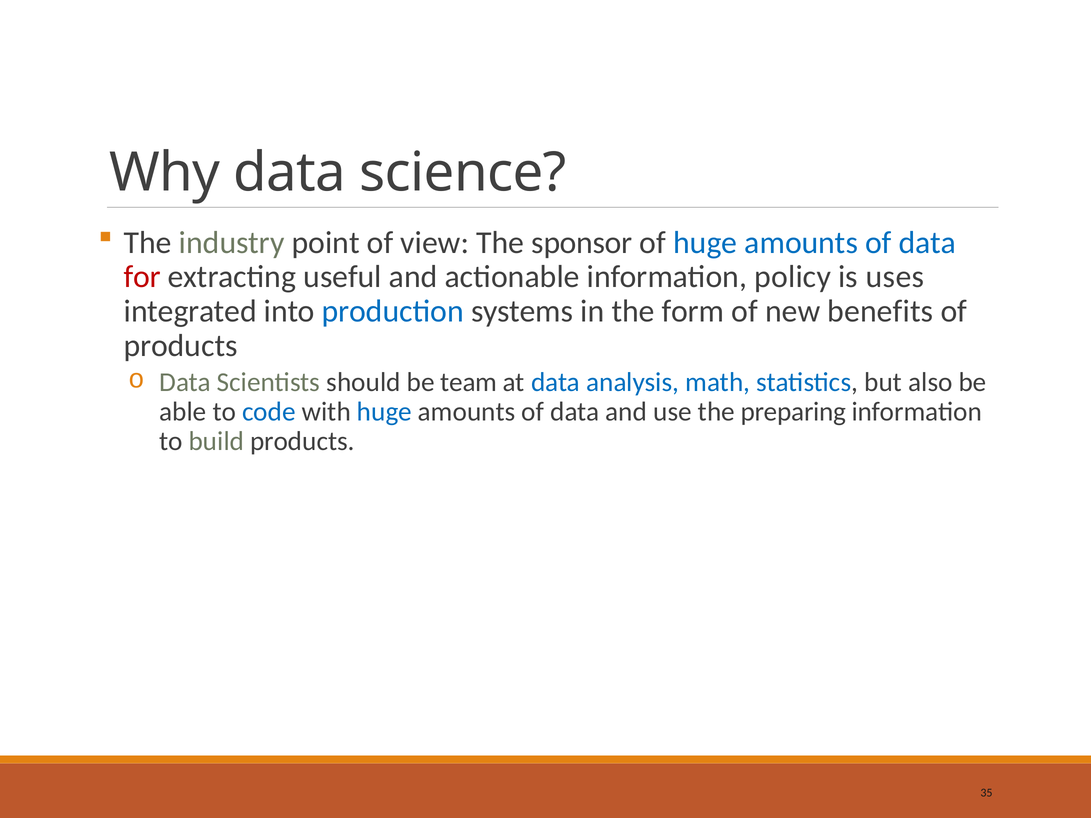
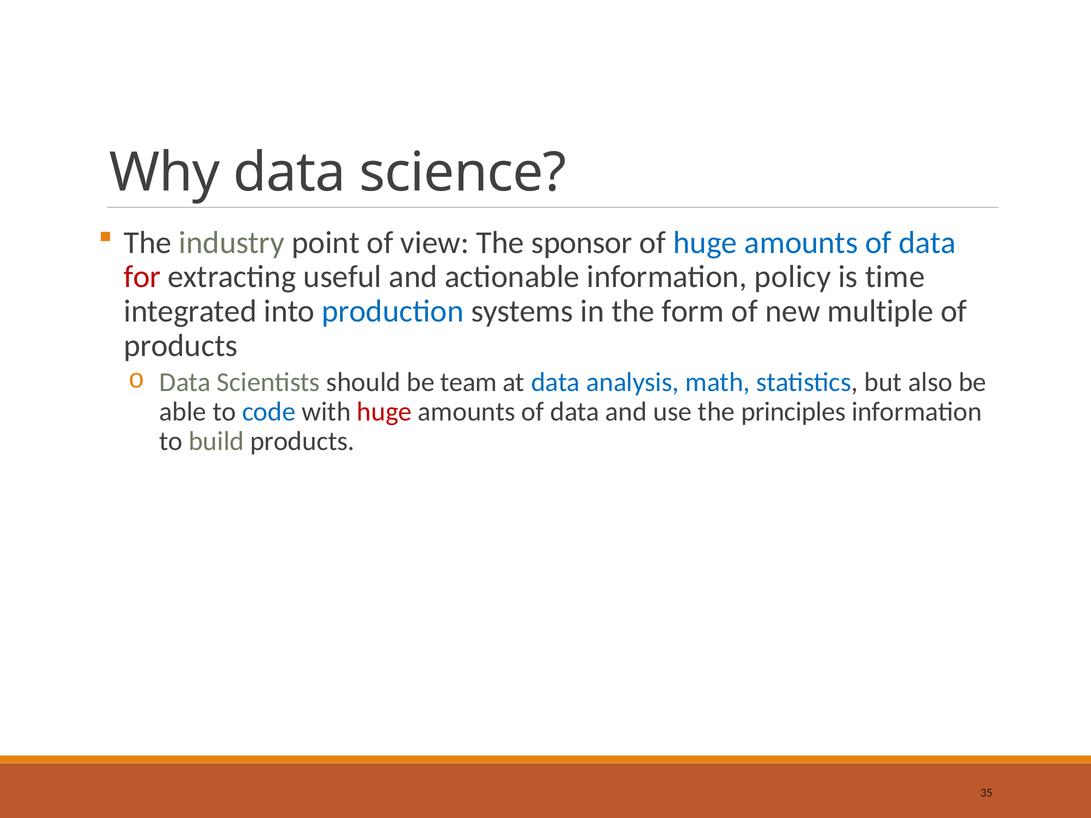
uses: uses -> time (895, 277)
benefits: benefits -> multiple (880, 311)
huge colour: blue -> red (384, 412)
preparing: preparing -> principles (793, 412)
